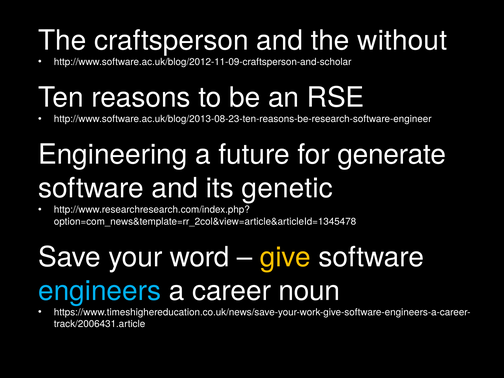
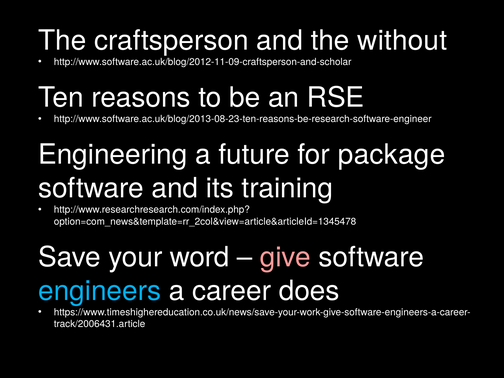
generate: generate -> package (392, 155)
genetic: genetic -> training (287, 188)
give colour: yellow -> pink (285, 257)
noun: noun -> does (309, 291)
